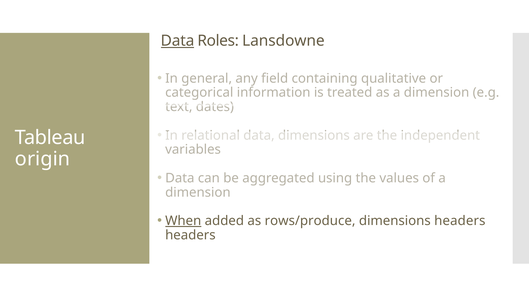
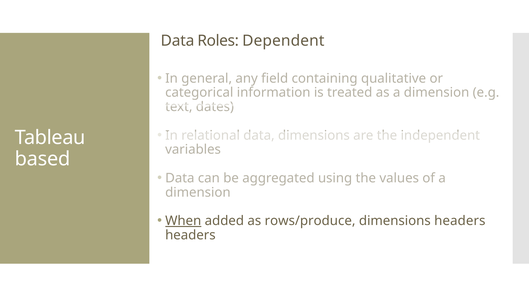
Data underline: present -> none (177, 41)
Lansdowne: Lansdowne -> Dependent (283, 41)
origin: origin -> based (43, 159)
